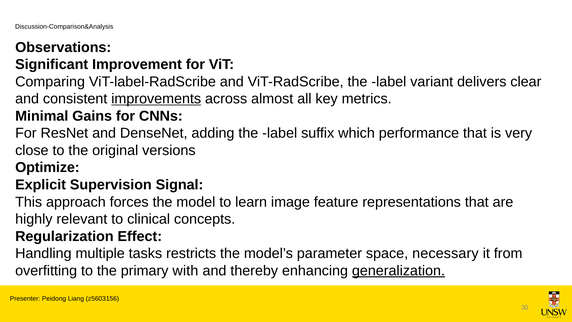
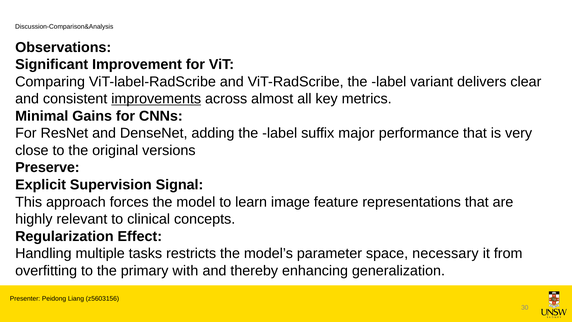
which: which -> major (356, 133)
Optimize: Optimize -> Preserve (47, 167)
generalization underline: present -> none (398, 270)
